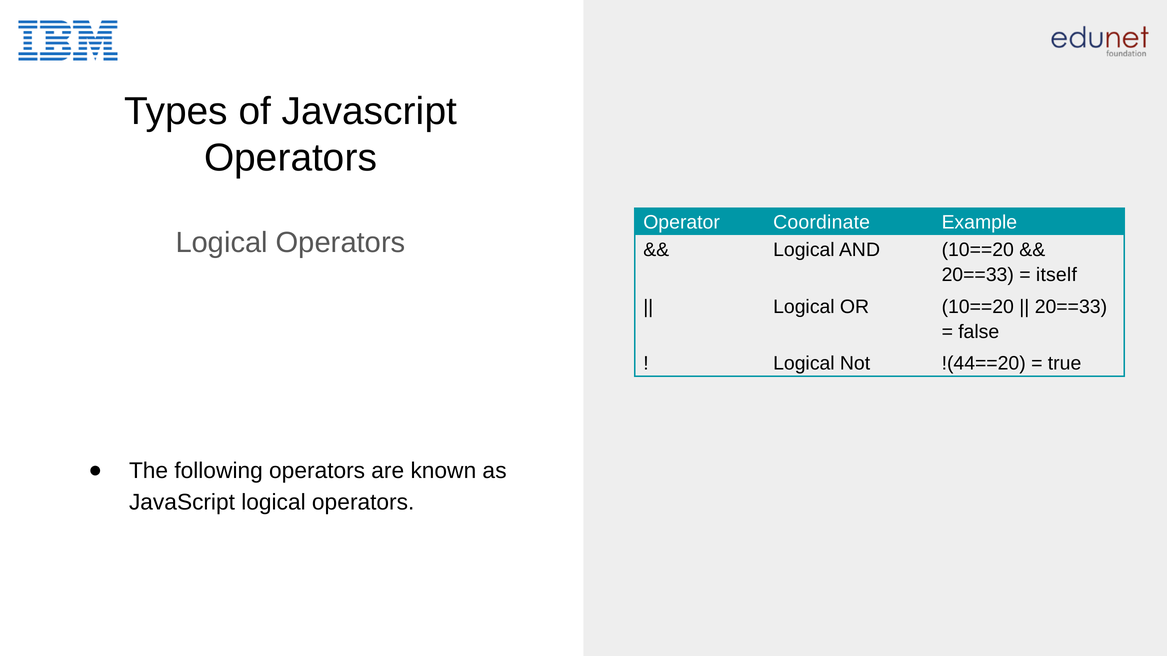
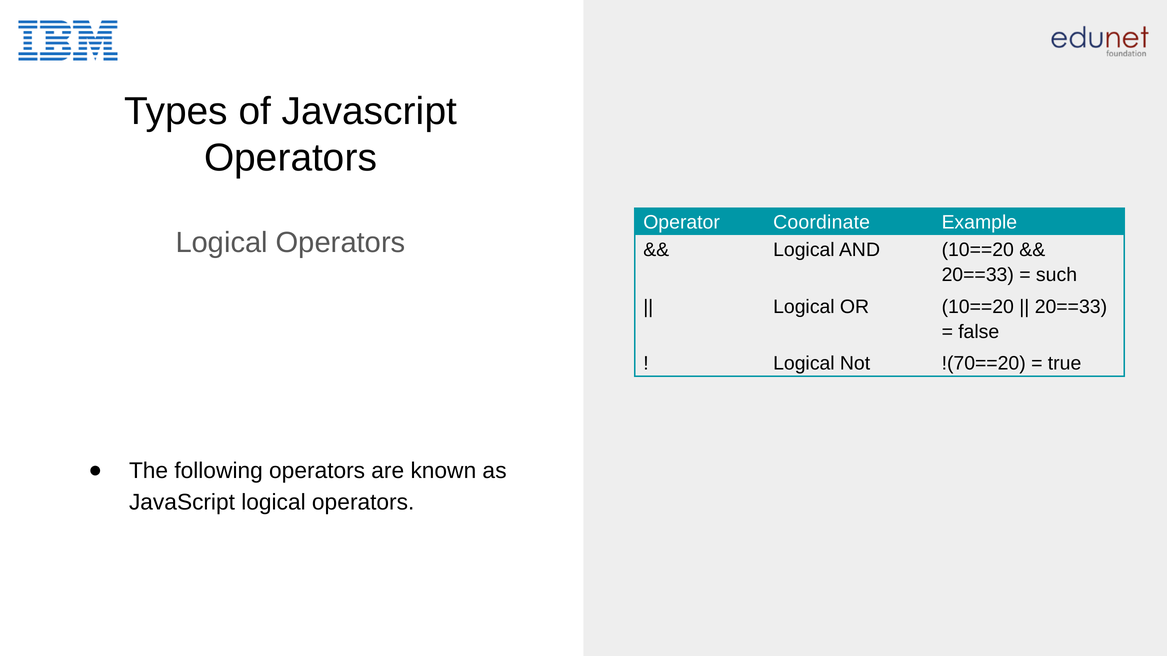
itself: itself -> such (1057, 275)
!(44==20: !(44==20 -> !(70==20 (984, 364)
